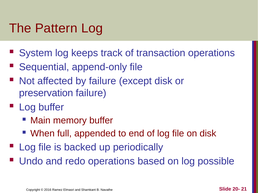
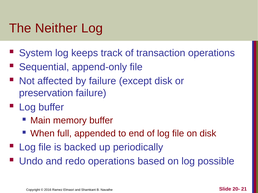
Pattern: Pattern -> Neither (56, 28)
